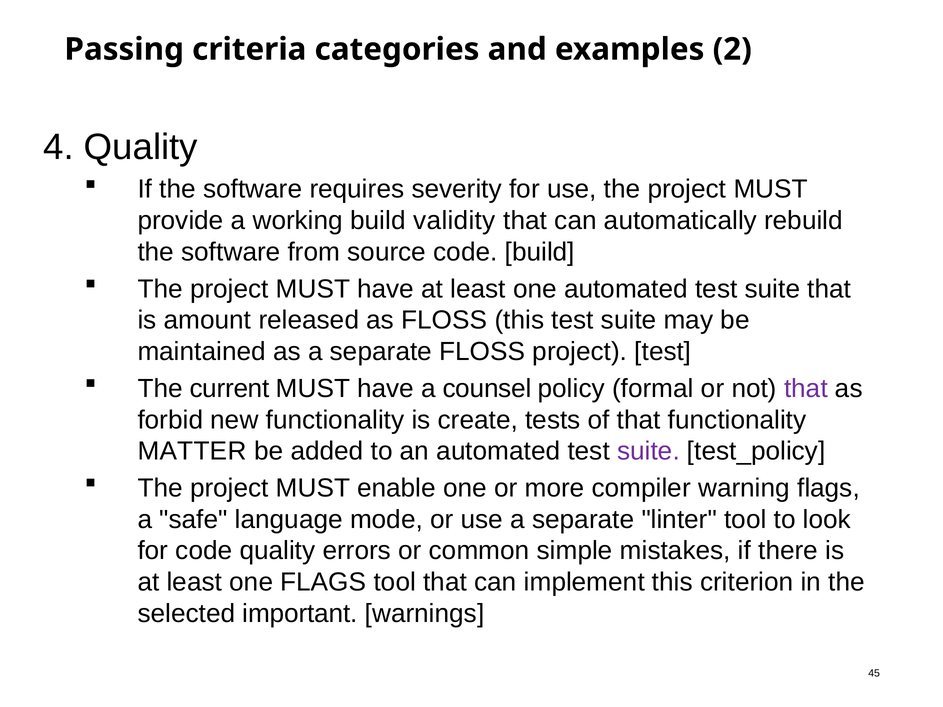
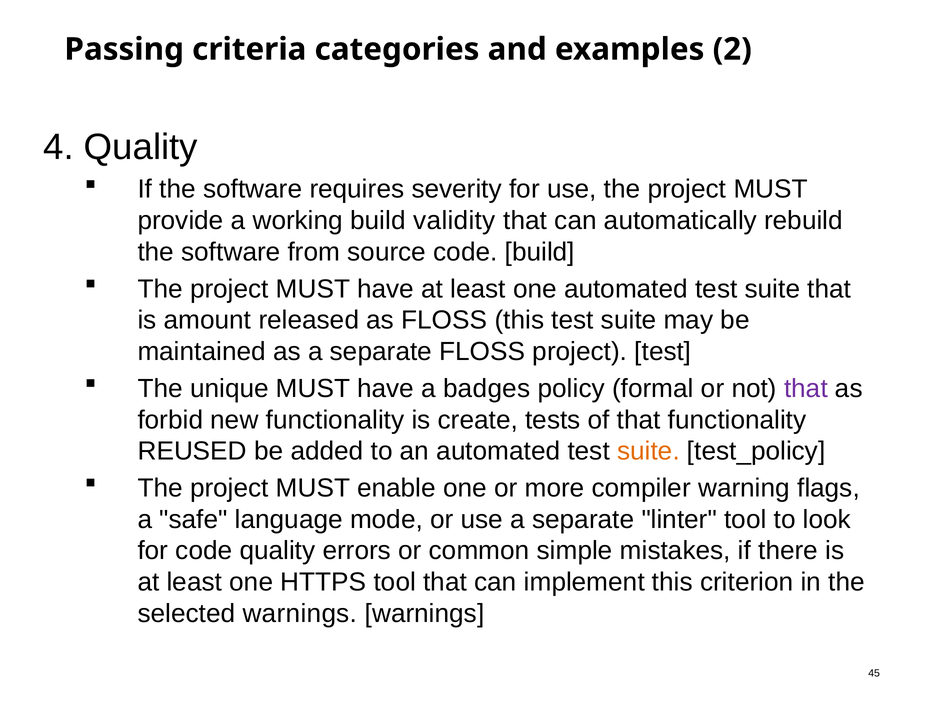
current: current -> unique (229, 389)
counsel: counsel -> badges (487, 389)
MATTER: MATTER -> REUSED (192, 451)
suite colour: purple -> orange (648, 451)
one FLAGS: FLAGS -> HTTPS (323, 582)
selected important: important -> warnings (300, 614)
